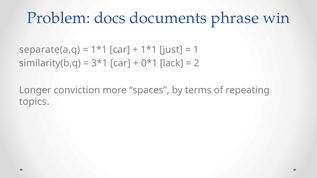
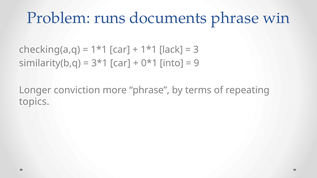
docs: docs -> runs (110, 18)
separate(a,q: separate(a,q -> checking(a,q (50, 50)
just: just -> lack (171, 50)
1: 1 -> 3 (196, 50)
lack: lack -> into (172, 63)
2: 2 -> 9 (196, 63)
more spaces: spaces -> phrase (149, 90)
